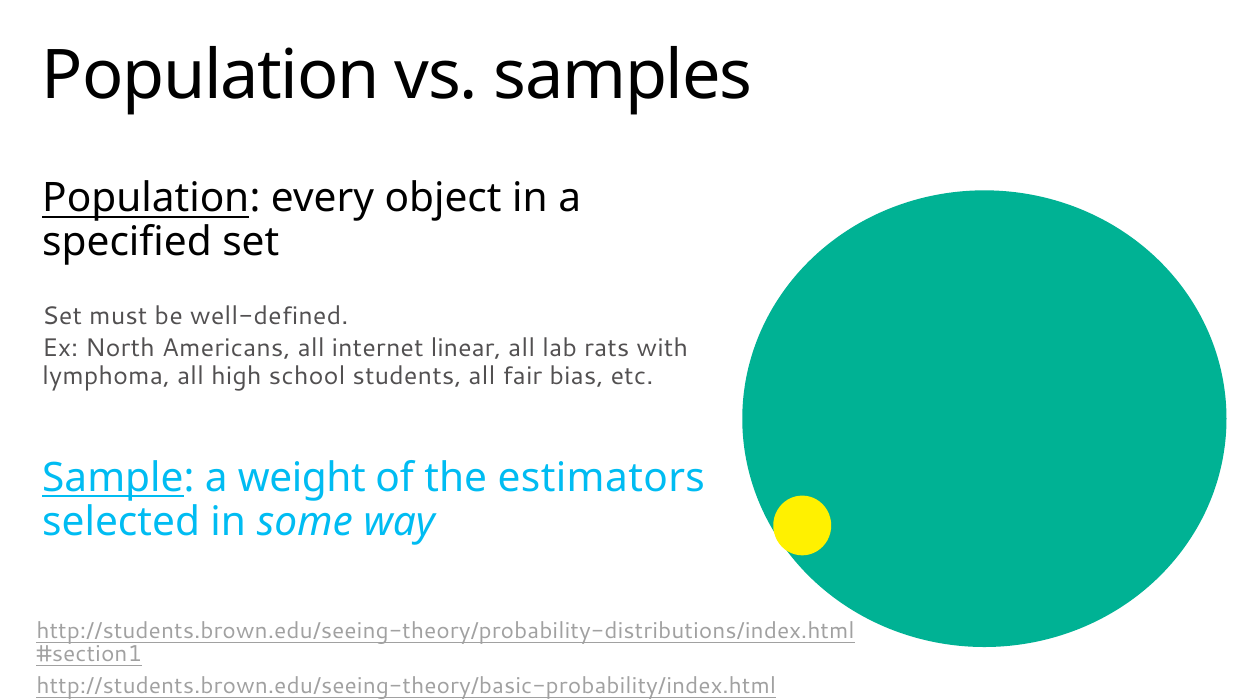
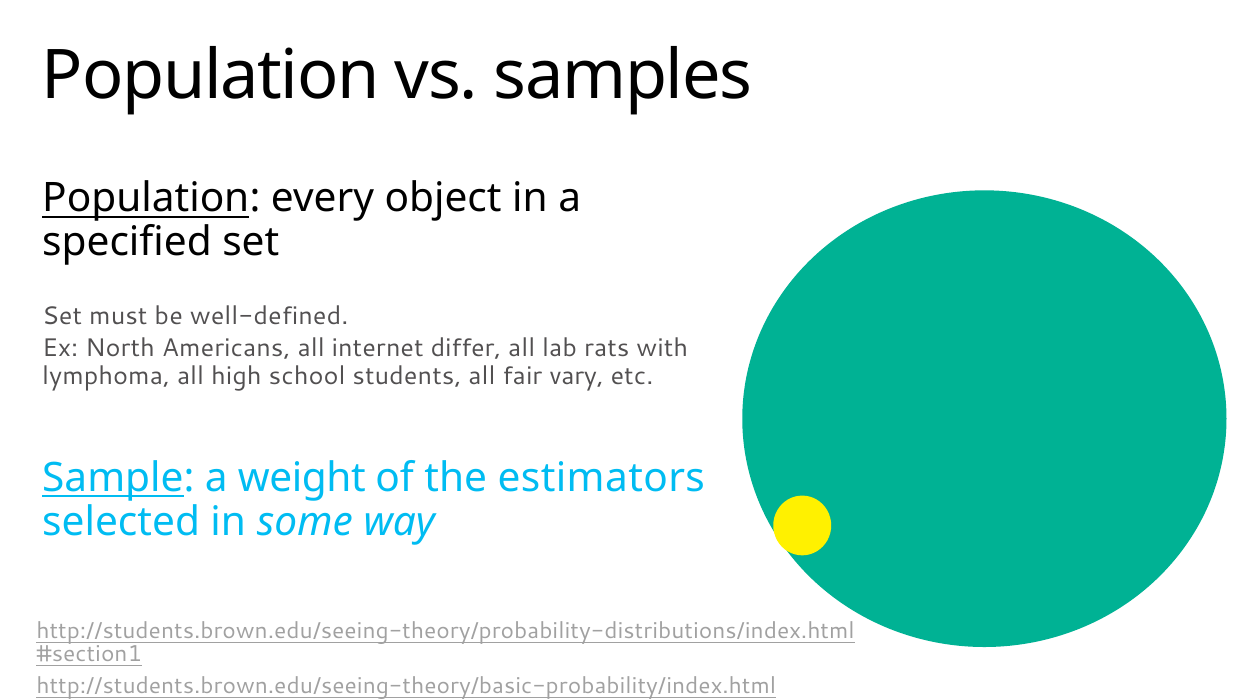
linear: linear -> differ (466, 348)
bias: bias -> vary (577, 375)
